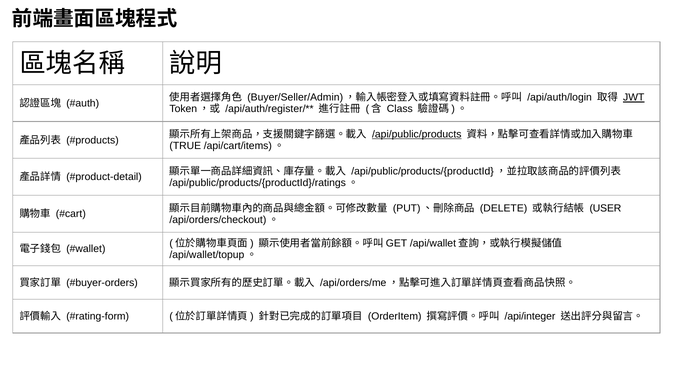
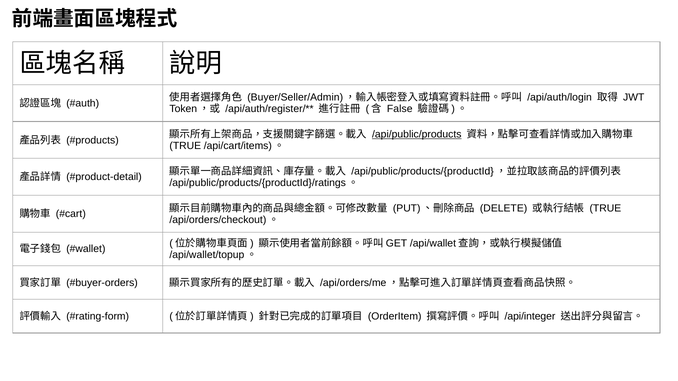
JWT underline: present -> none (634, 98)
Class: Class -> False (400, 109)
USER: USER -> TRUE (605, 208)
